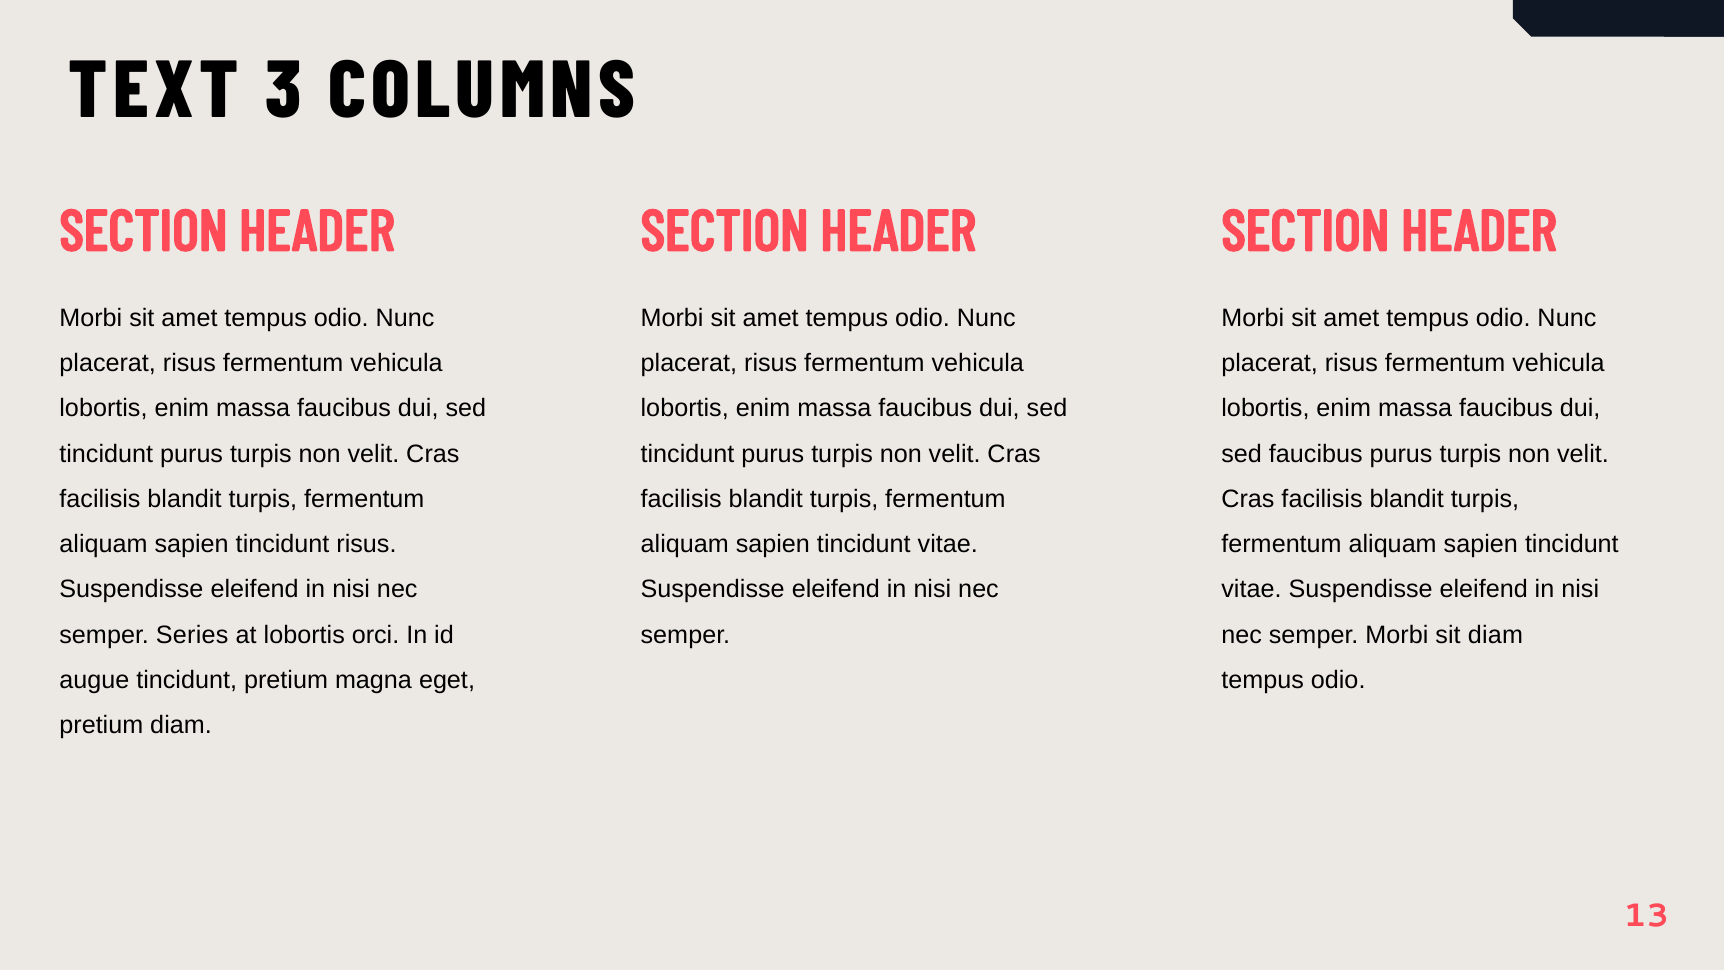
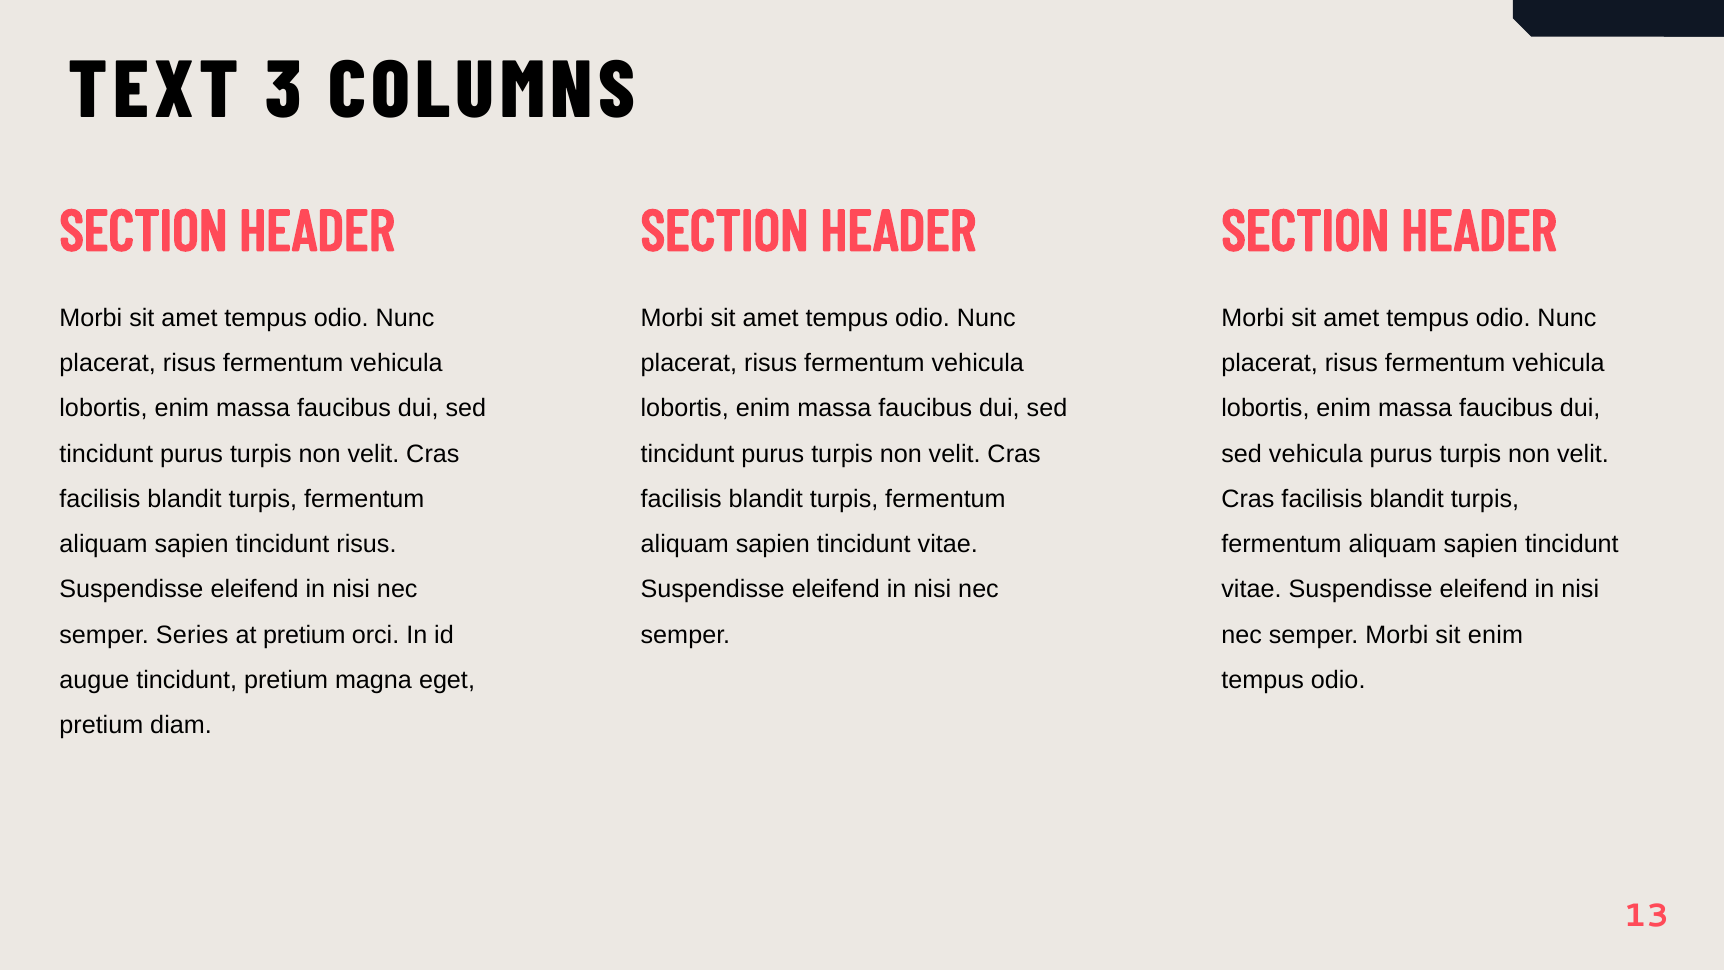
sed faucibus: faucibus -> vehicula (1316, 454)
at lobortis: lobortis -> pretium (304, 635)
sit diam: diam -> enim (1495, 635)
